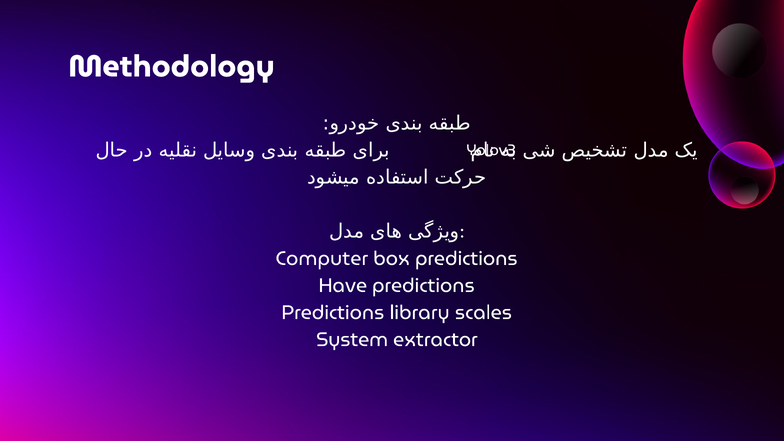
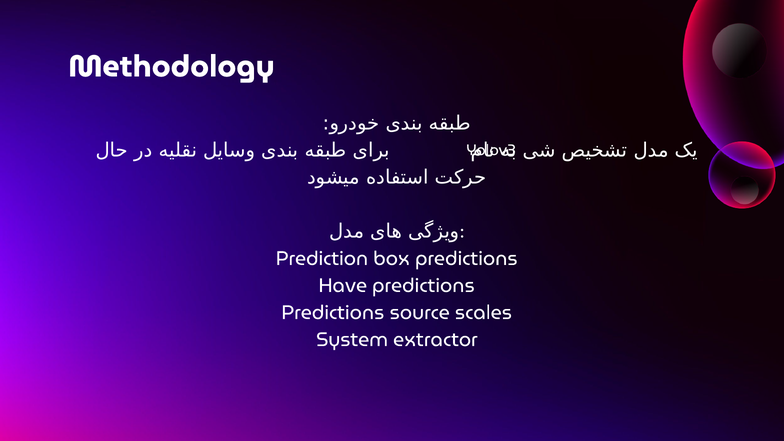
Computer: Computer -> Prediction (322, 258)
library: library -> source (420, 313)
